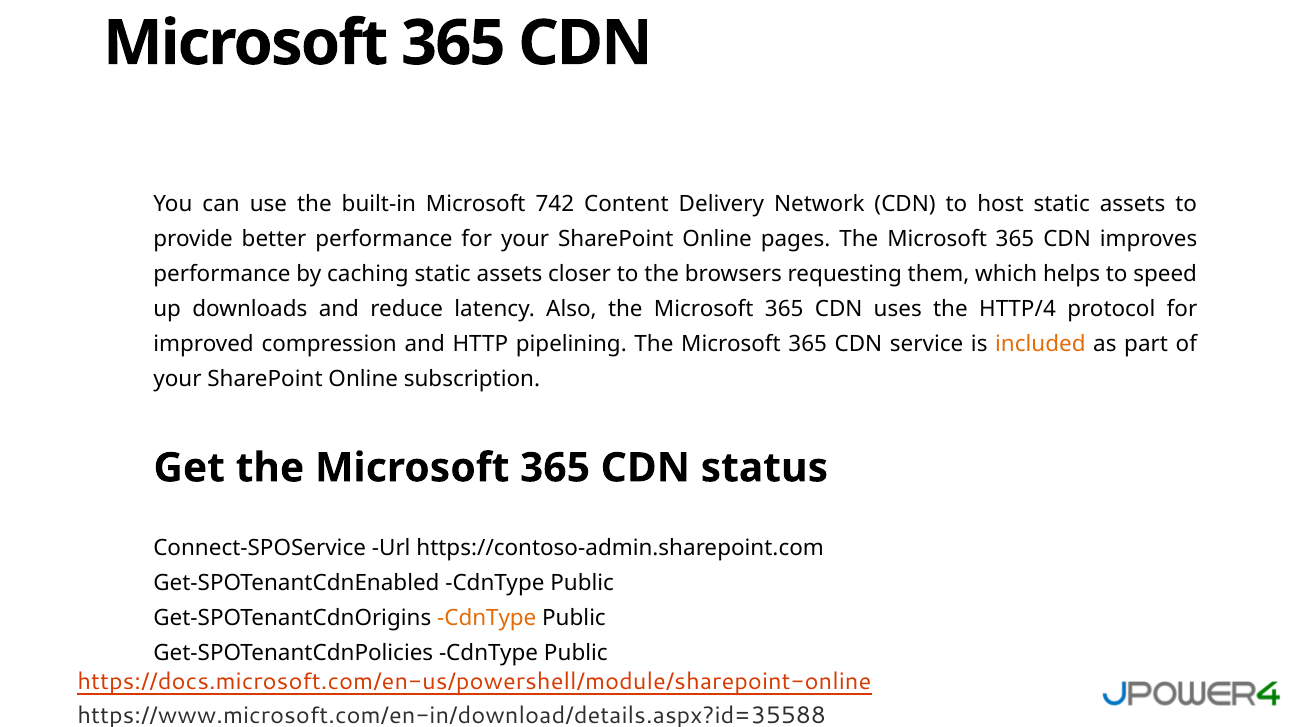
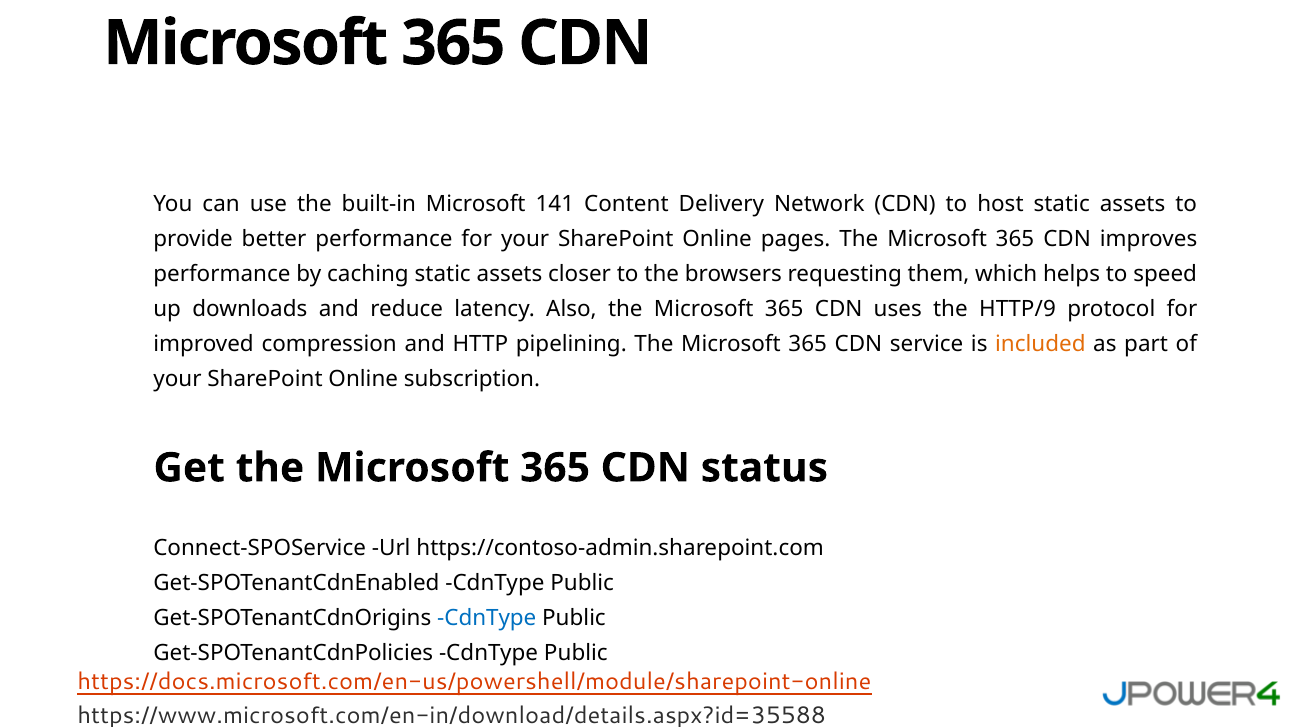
742: 742 -> 141 (555, 204)
HTTP/4: HTTP/4 -> HTTP/9 (1017, 309)
CdnType colour: orange -> blue (487, 618)
